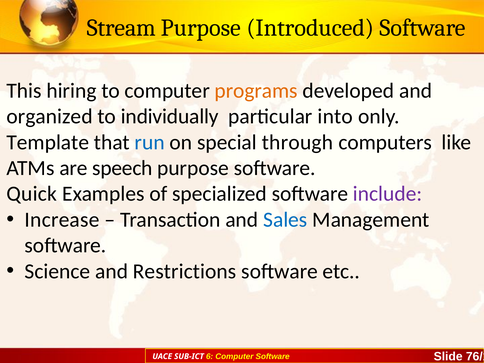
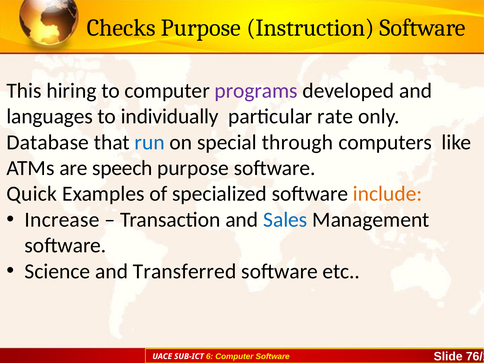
Stream: Stream -> Checks (121, 28)
Introduced: Introduced -> Instruction (310, 28)
programs colour: orange -> purple (256, 91)
organized: organized -> languages (50, 116)
into: into -> rate (335, 116)
Template: Template -> Database (48, 142)
include colour: purple -> orange (388, 194)
Restrictions: Restrictions -> Transferred (185, 271)
